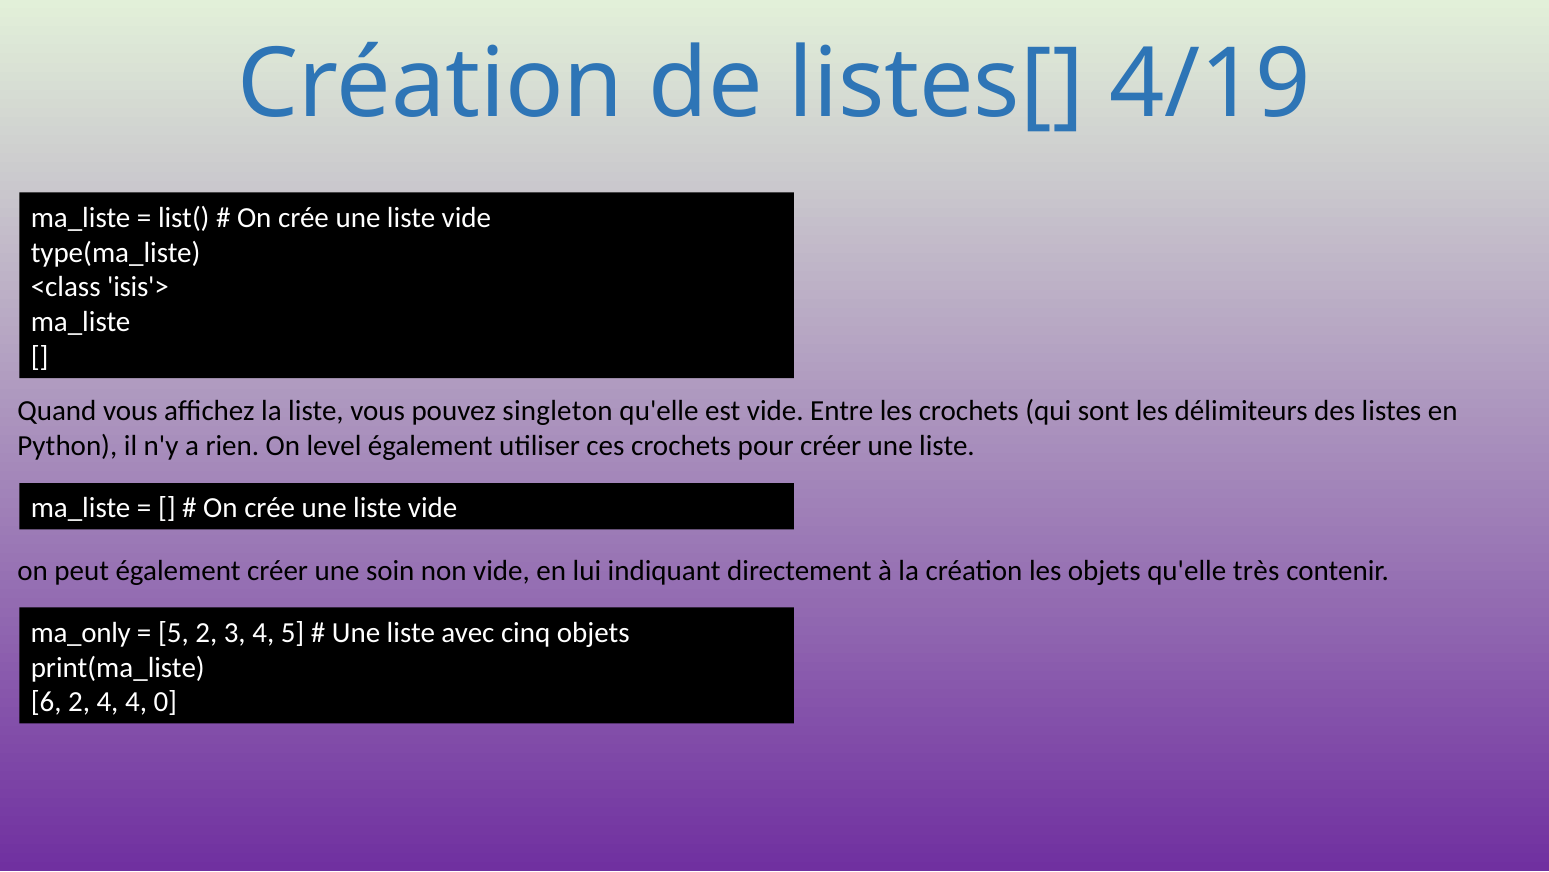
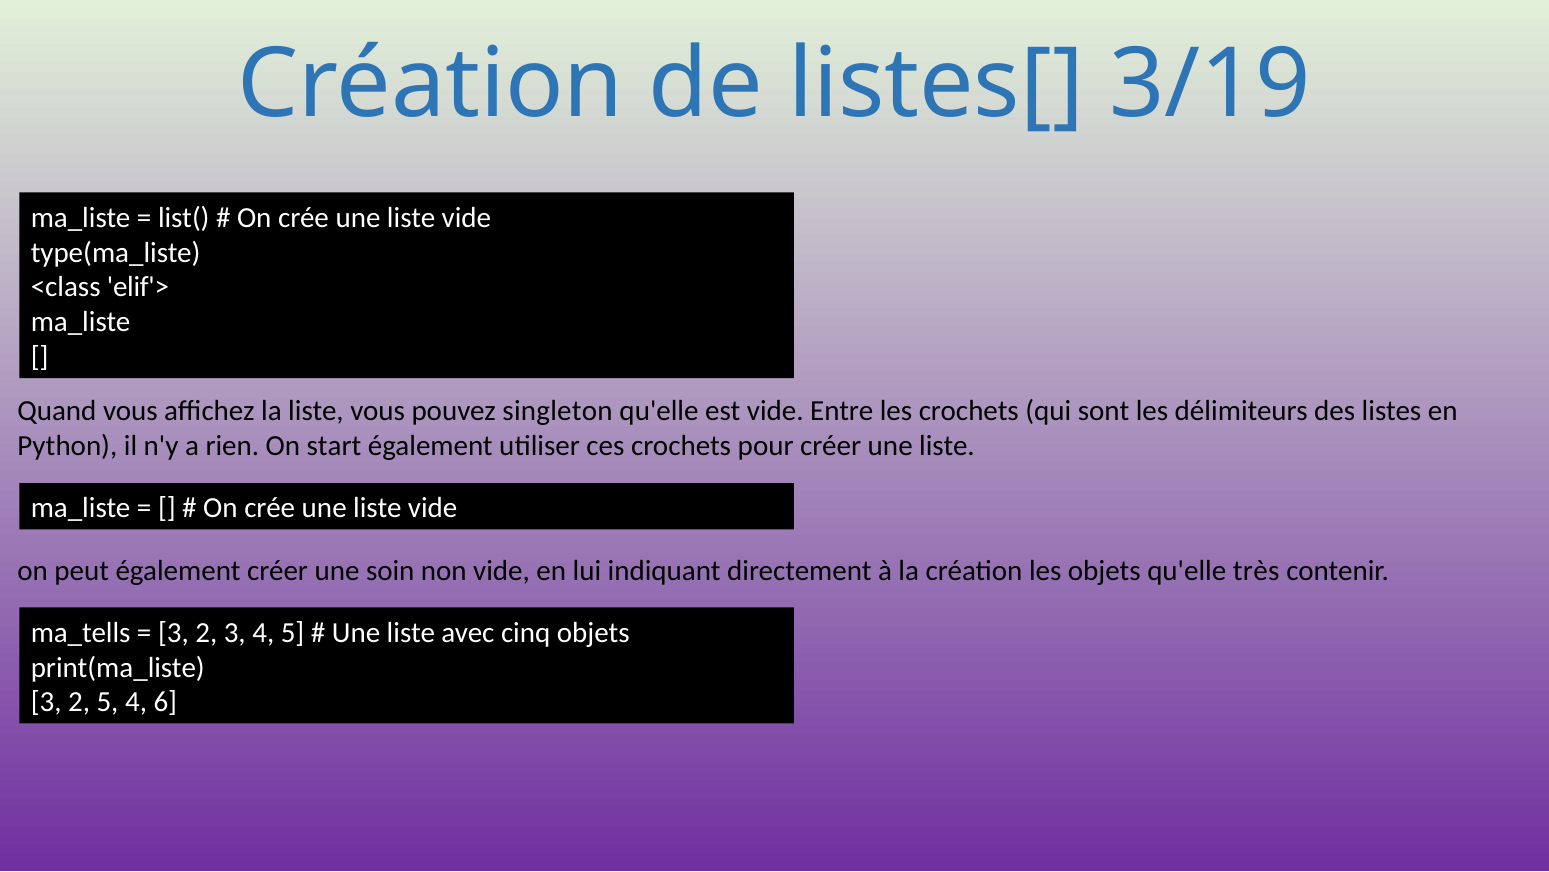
4/19: 4/19 -> 3/19 (1210, 85)
isis'>: isis'> -> elif'> (138, 287)
level: level -> start (334, 446)
ma_only: ma_only -> ma_tells (81, 632)
5: 5 -> 3 (173, 632)
6: 6 -> 3 (46, 702)
2 4: 4 -> 5 (107, 702)
0: 0 -> 6 (165, 702)
